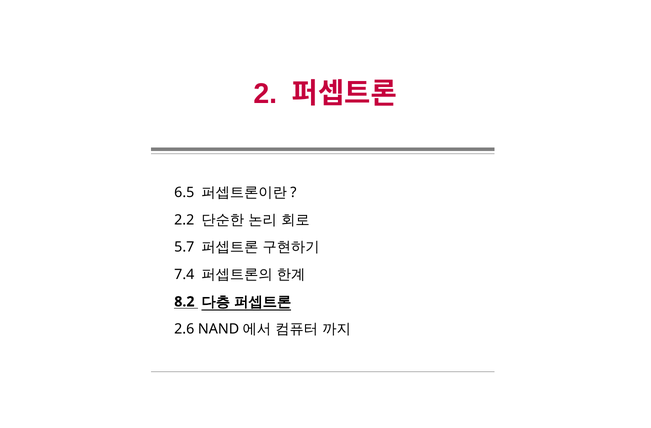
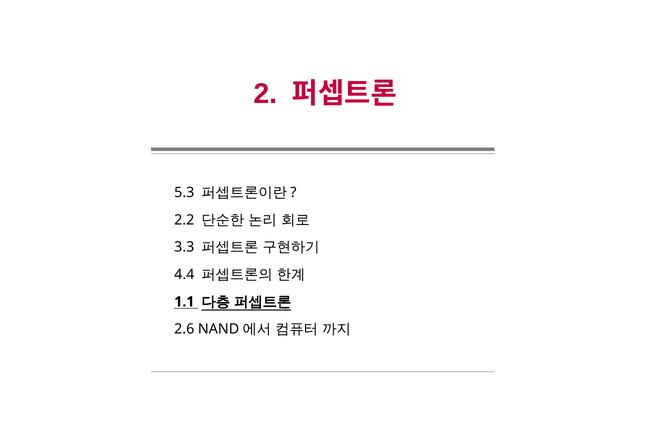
6.5: 6.5 -> 5.3 (184, 192)
5.7: 5.7 -> 3.3 (184, 247)
7.4: 7.4 -> 4.4 (184, 274)
8.2: 8.2 -> 1.1 (184, 301)
